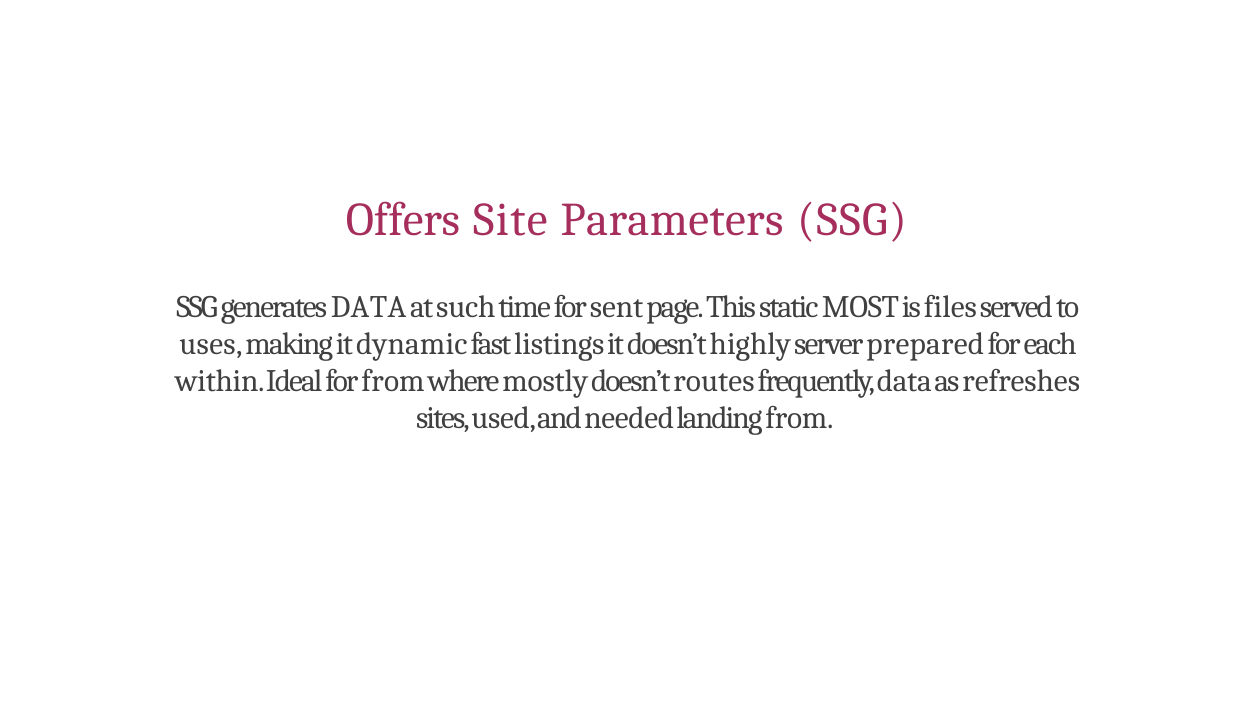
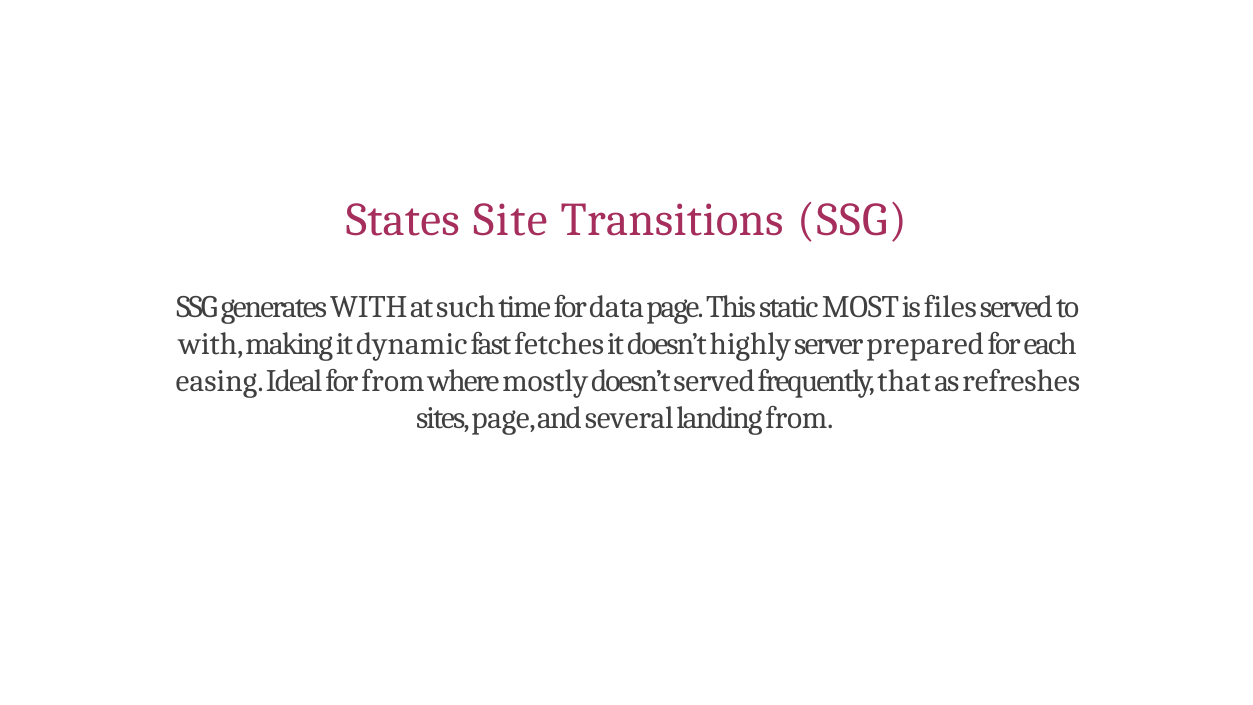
Offers: Offers -> States (403, 220)
Parameters: Parameters -> Transitions (672, 220)
generates DATA: DATA -> WITH (369, 307)
sent: sent -> data (617, 307)
uses: uses -> with (211, 344)
listings: listings -> fetches (559, 344)
within: within -> easing (220, 381)
doesn’t routes: routes -> served (714, 381)
frequently data: data -> that (904, 381)
sites used: used -> page (504, 418)
needed: needed -> several (629, 418)
